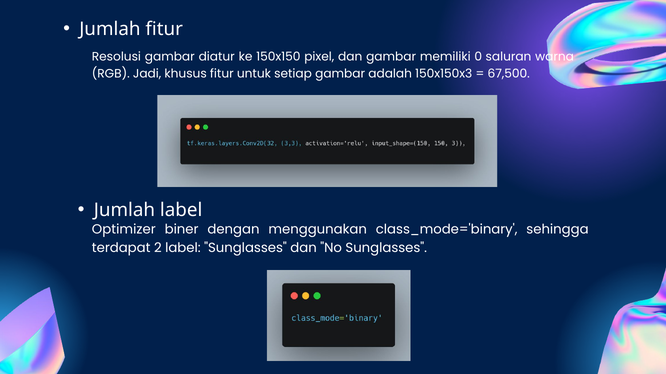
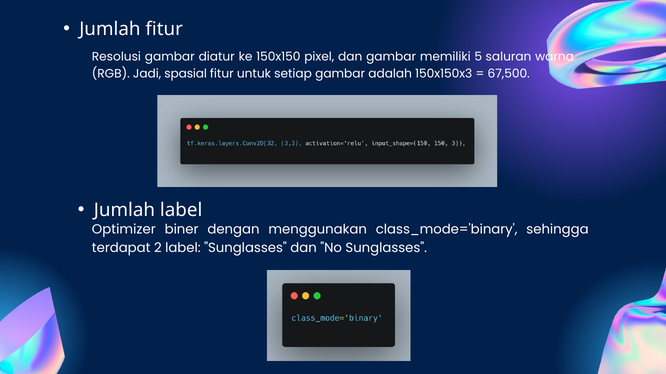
0: 0 -> 5 (478, 57)
khusus: khusus -> spasial (186, 74)
